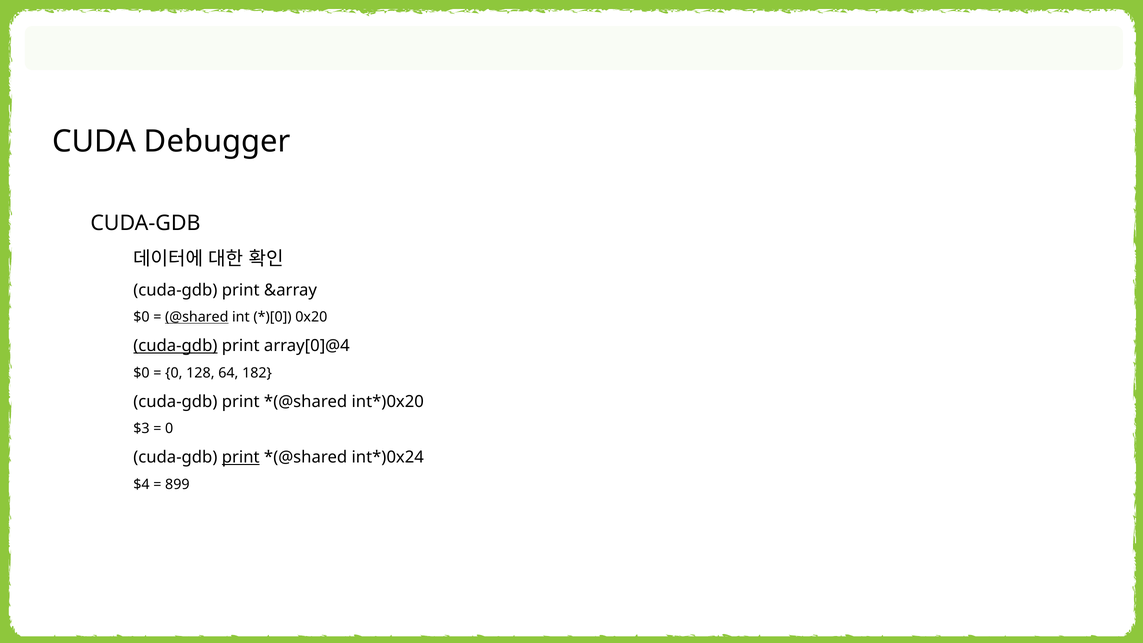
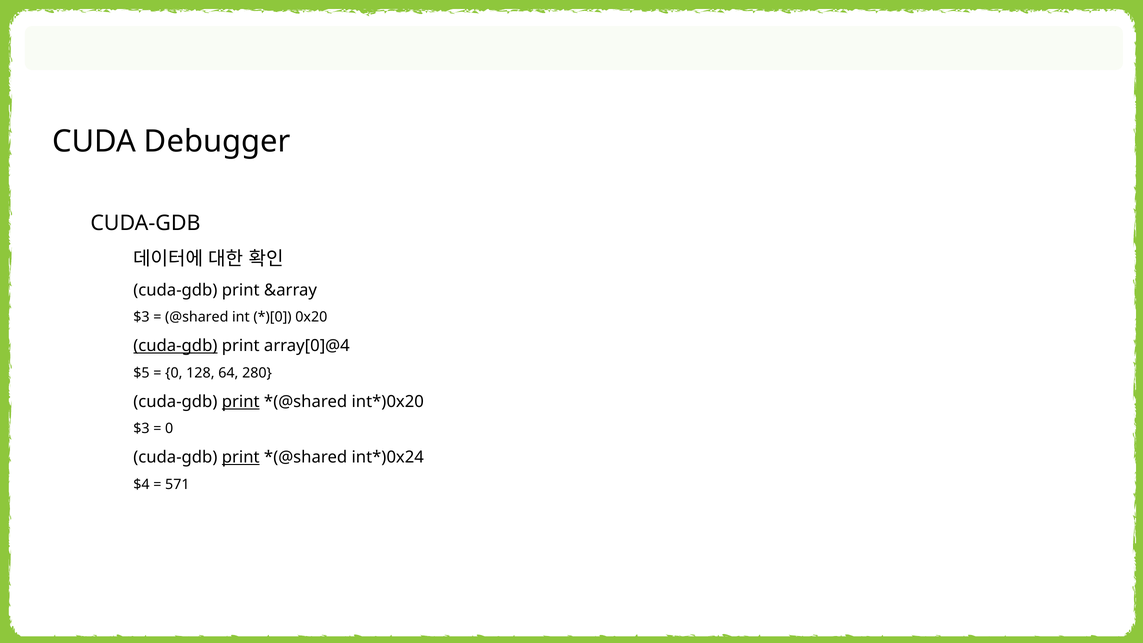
$0: $0 -> $3 (141, 317)
@shared underline: present -> none (197, 317)
$0: $0 -> $5 (141, 373)
182: 182 -> 280 (257, 373)
print underline: none -> present (241, 402)
899: 899 -> 571 (177, 484)
